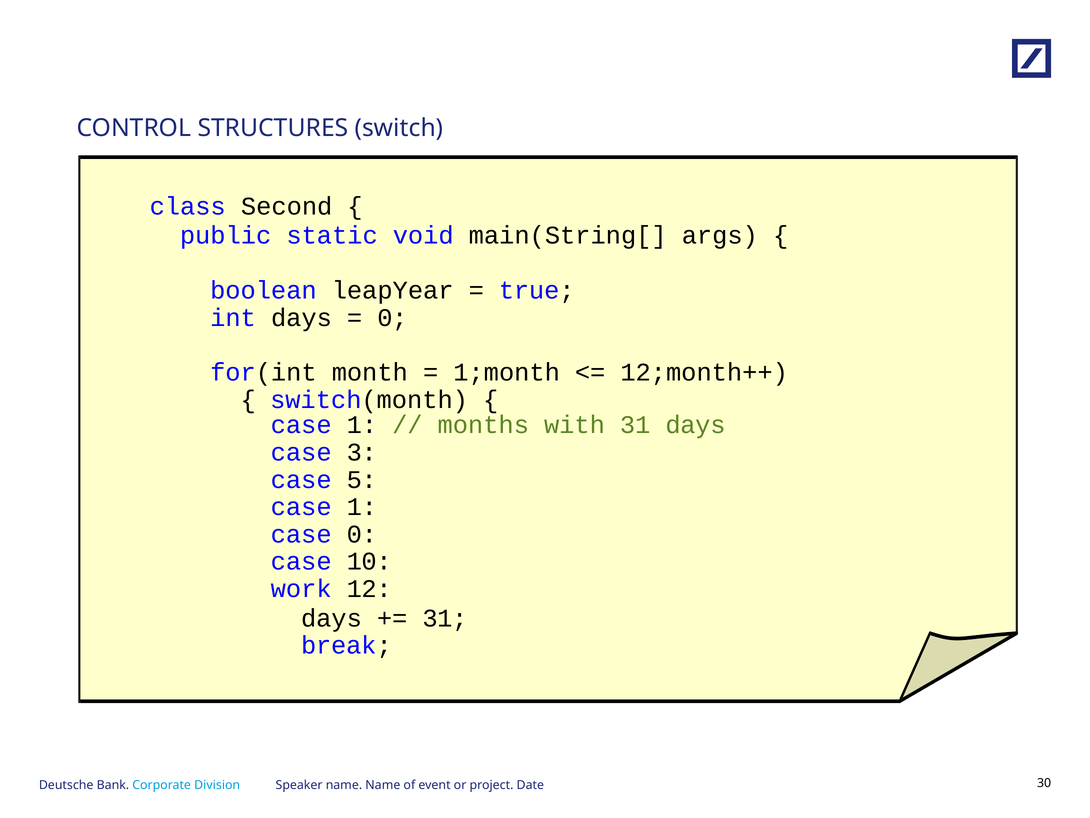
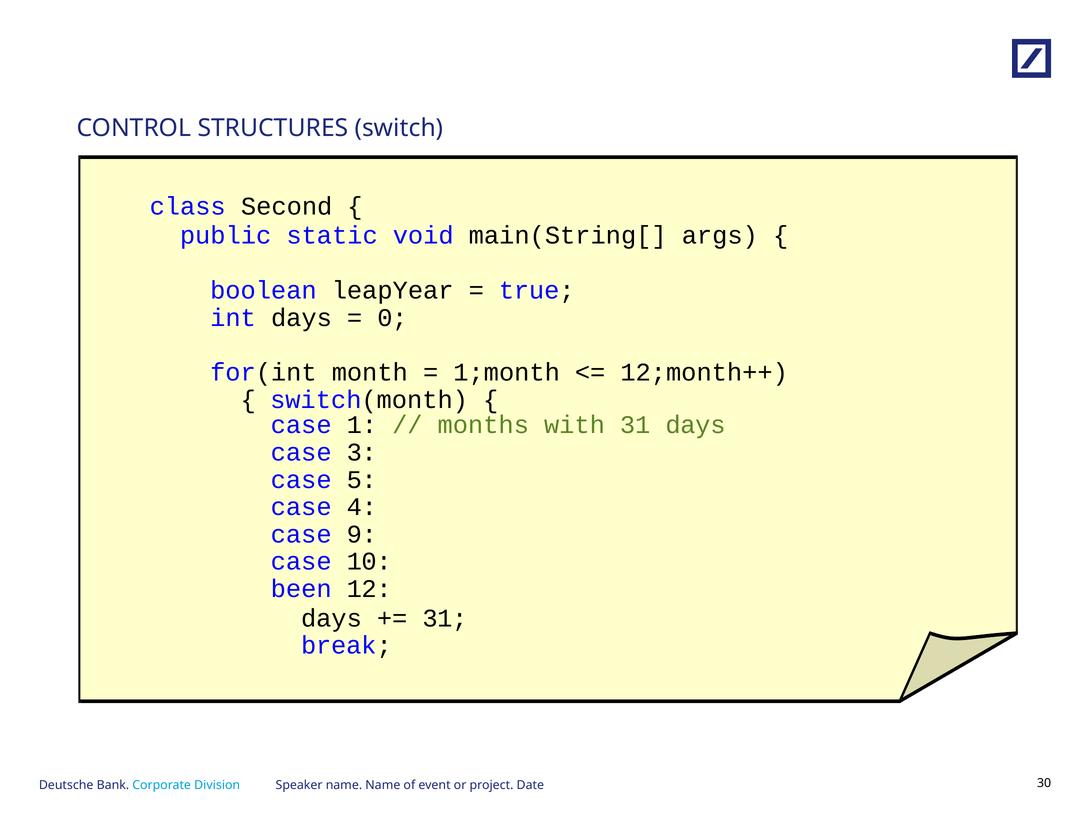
1: 1 -> 4 (362, 507)
case 0: 0 -> 9 (362, 534)
work: work -> been (301, 588)
